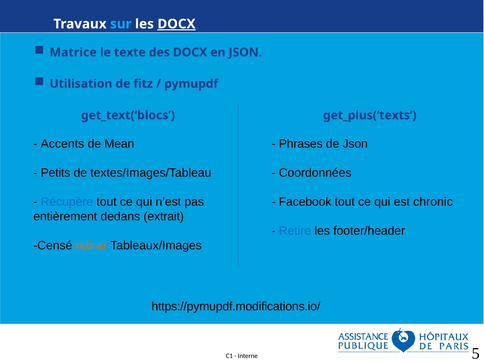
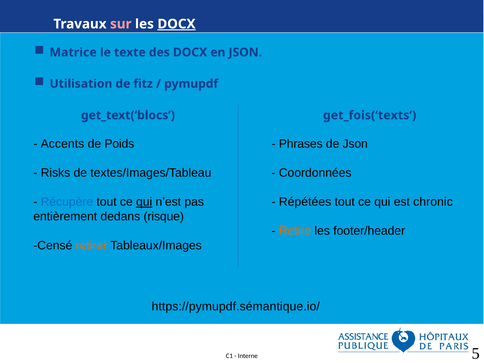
sur colour: light blue -> pink (121, 24)
get_plus(‘texts: get_plus(‘texts -> get_fois(‘texts (370, 115)
Mean: Mean -> Poids (119, 144)
Petits: Petits -> Risks (55, 173)
qui underline: none -> present (144, 202)
Facebook: Facebook -> Répétées (305, 202)
extrait: extrait -> risque (164, 216)
Retire colour: blue -> orange (295, 231)
https://pymupdf.modifications.io/: https://pymupdf.modifications.io/ -> https://pymupdf.sémantique.io/ (236, 307)
